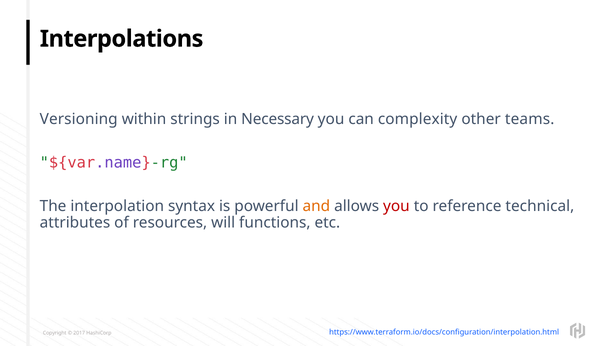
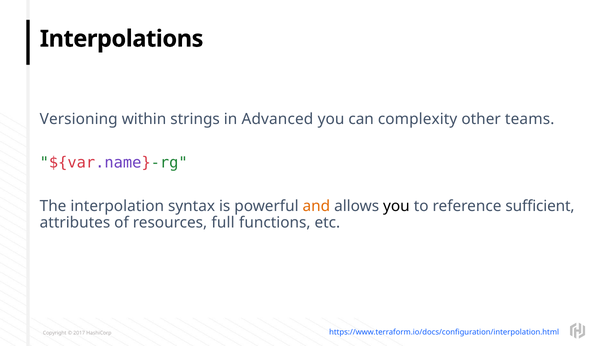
Necessary: Necessary -> Advanced (277, 119)
you colour: red -> black (396, 206)
technical: technical -> sufficient (540, 206)
will: will -> full (223, 223)
